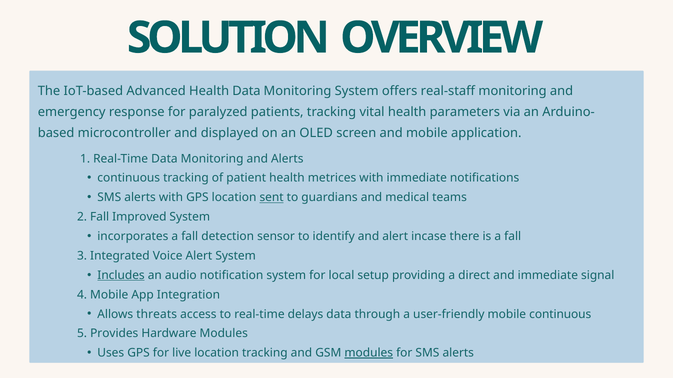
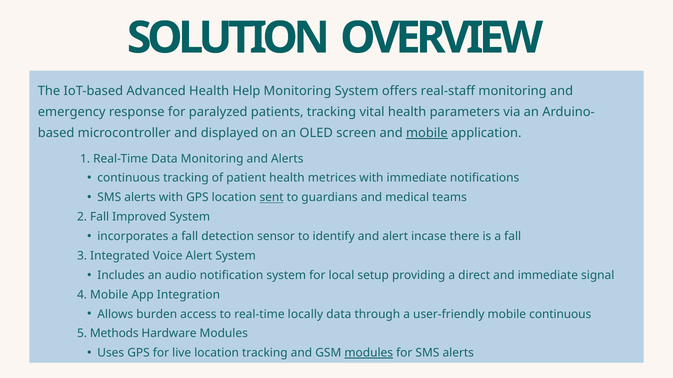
Health Data: Data -> Help (246, 91)
mobile underline: none -> present (427, 133)
Includes underline: present -> none (121, 276)
threats: threats -> burden (157, 315)
delays: delays -> locally (305, 315)
Provides: Provides -> Methods (114, 334)
